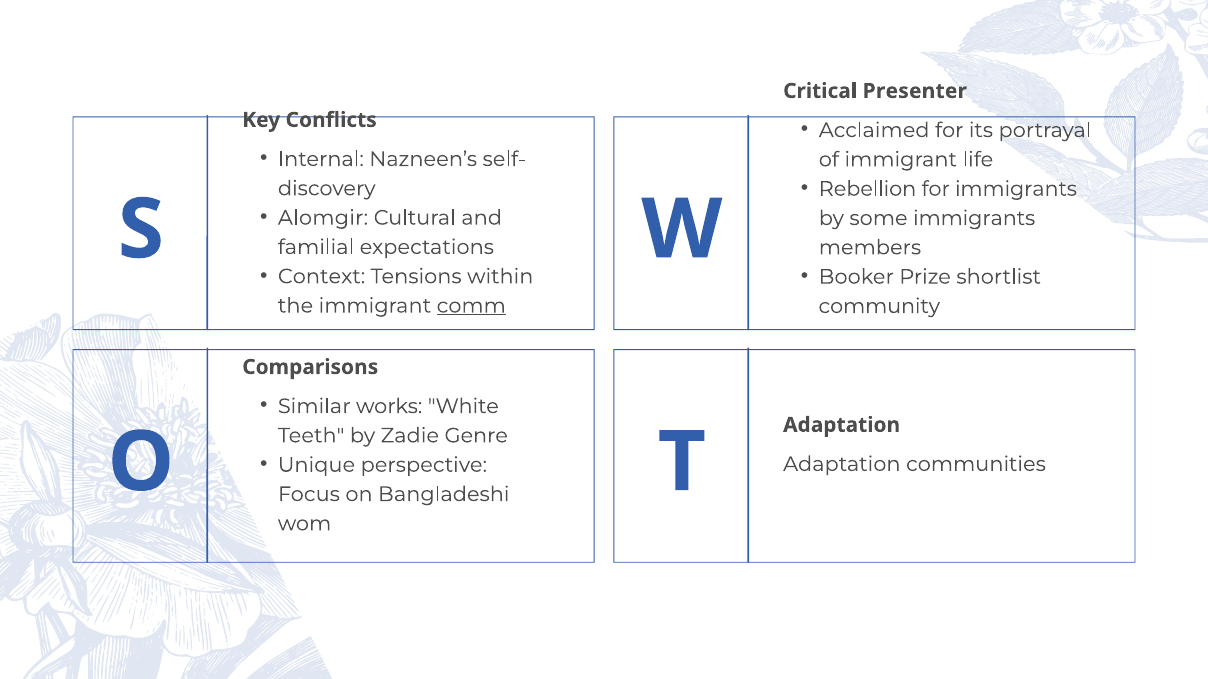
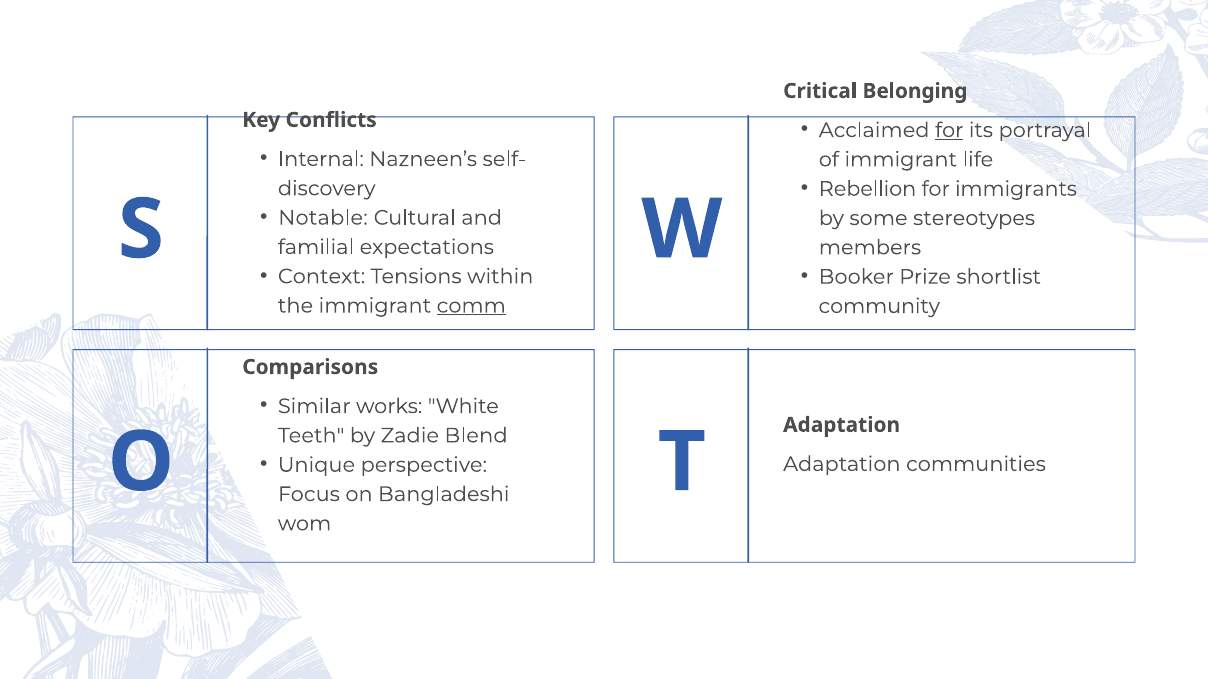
Presenter: Presenter -> Belonging (915, 91)
for underline: none -> present (949, 130)
Alomgir: Alomgir -> Notable (323, 218)
some immigrants: immigrants -> stereotypes (974, 218)
Genre: Genre -> Blend (476, 436)
